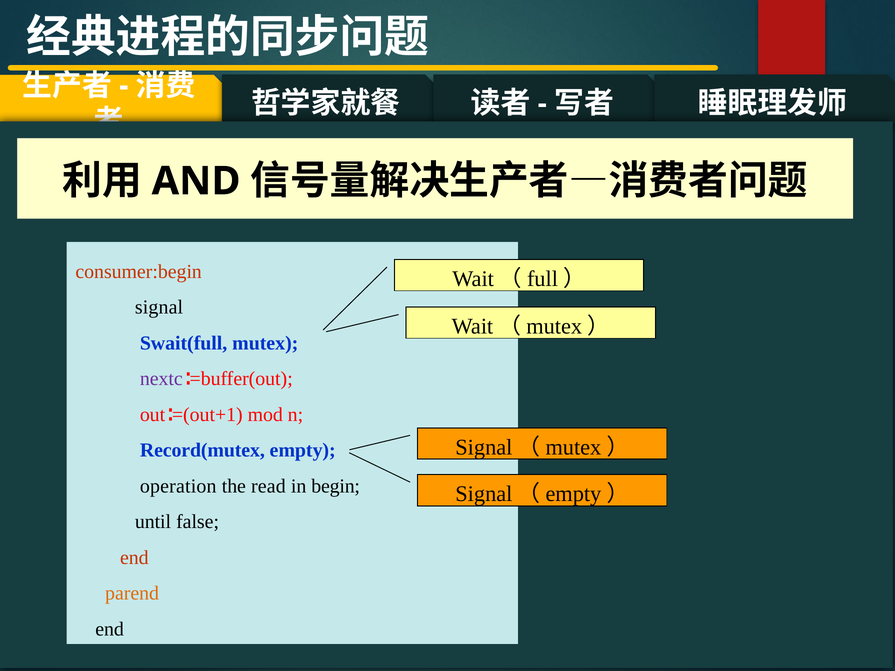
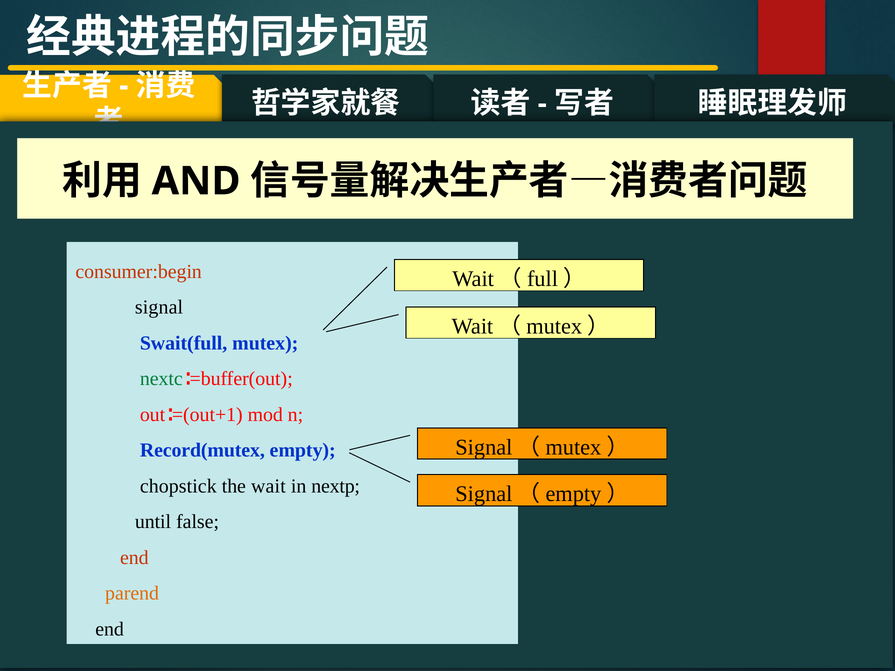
nextc colour: purple -> green (161, 379)
operation: operation -> chopstick (178, 486)
read: read -> wait (268, 486)
begin: begin -> nextp (336, 486)
